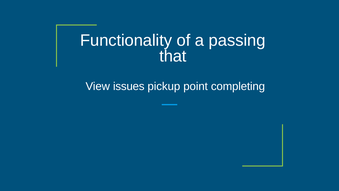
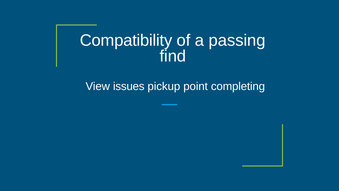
Functionality: Functionality -> Compatibility (126, 40)
that: that -> find (173, 56)
